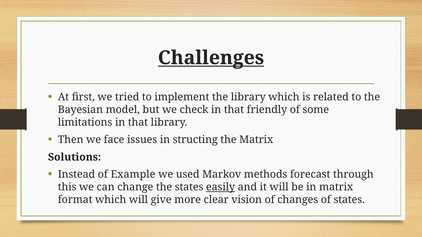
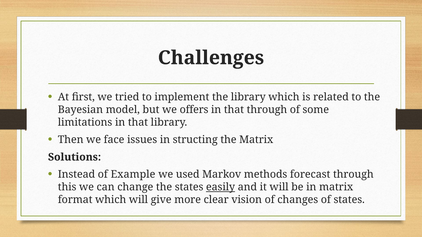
Challenges underline: present -> none (211, 58)
check: check -> offers (194, 110)
that friendly: friendly -> through (267, 110)
